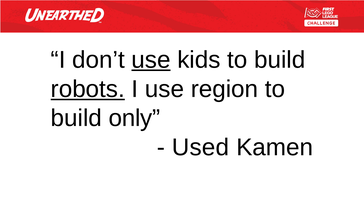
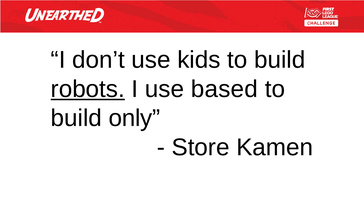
use underline: present -> none (151, 60)
region: region -> based (224, 89)
Used: Used -> Store (201, 147)
